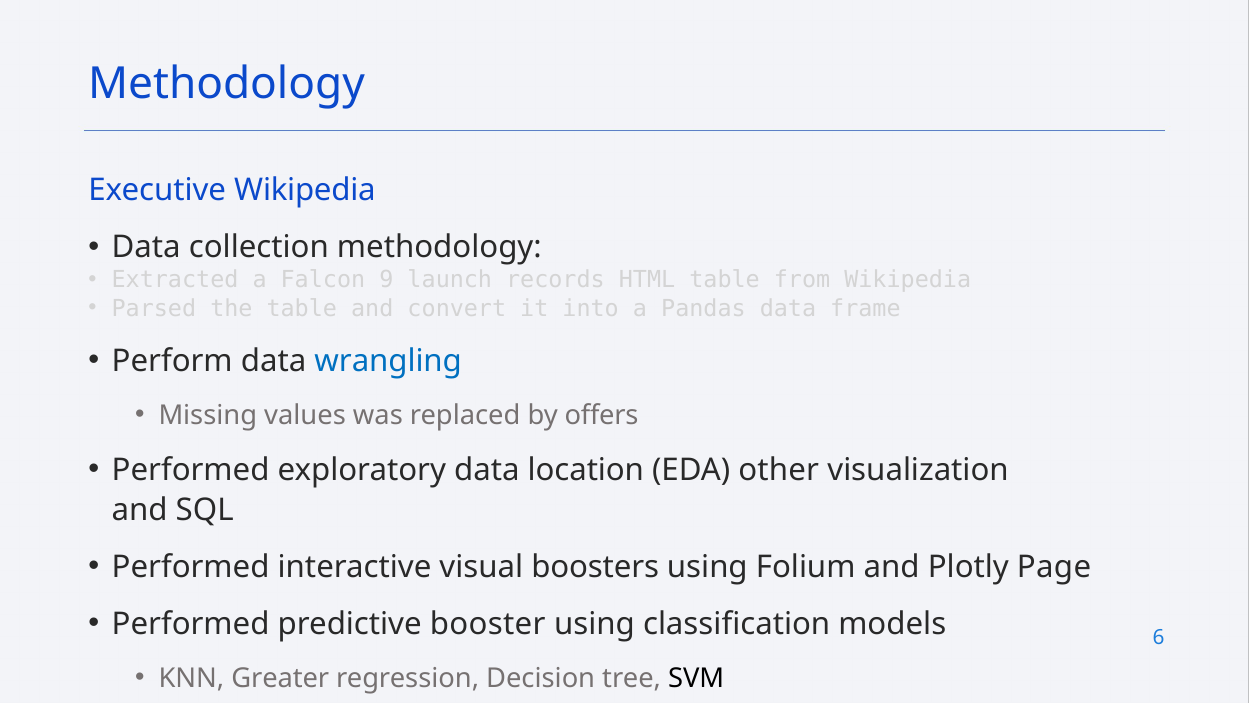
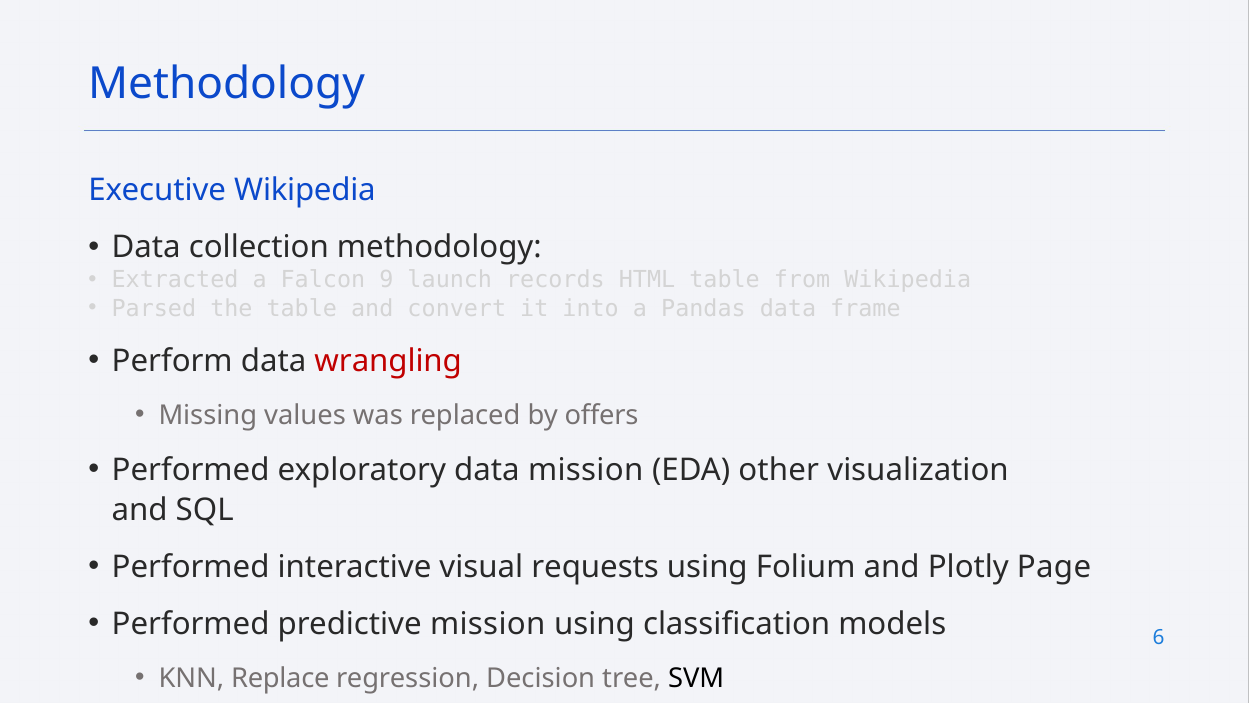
wrangling colour: blue -> red (388, 361)
data location: location -> mission (586, 470)
boosters: boosters -> requests (595, 567)
predictive booster: booster -> mission (488, 624)
Greater: Greater -> Replace (280, 678)
